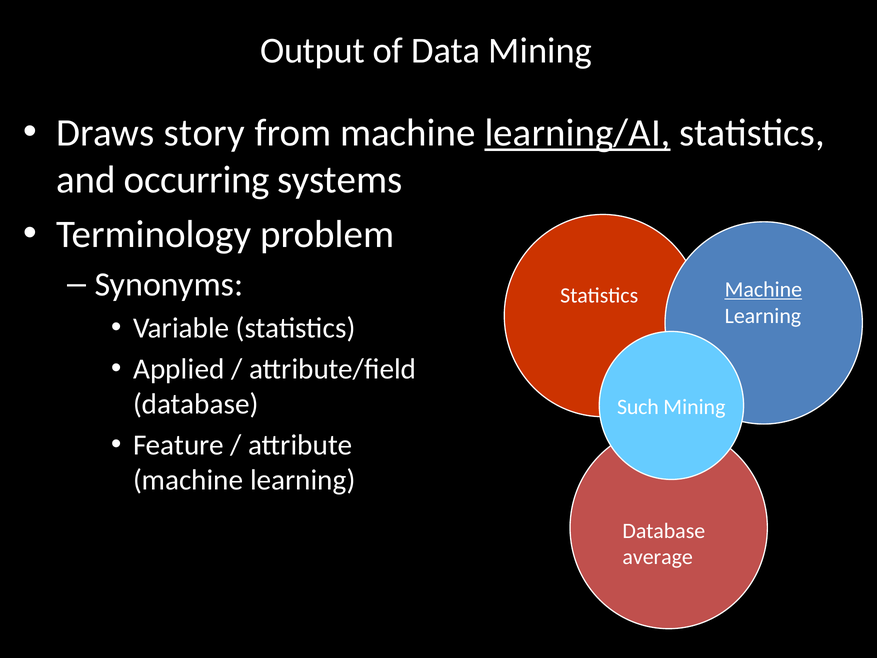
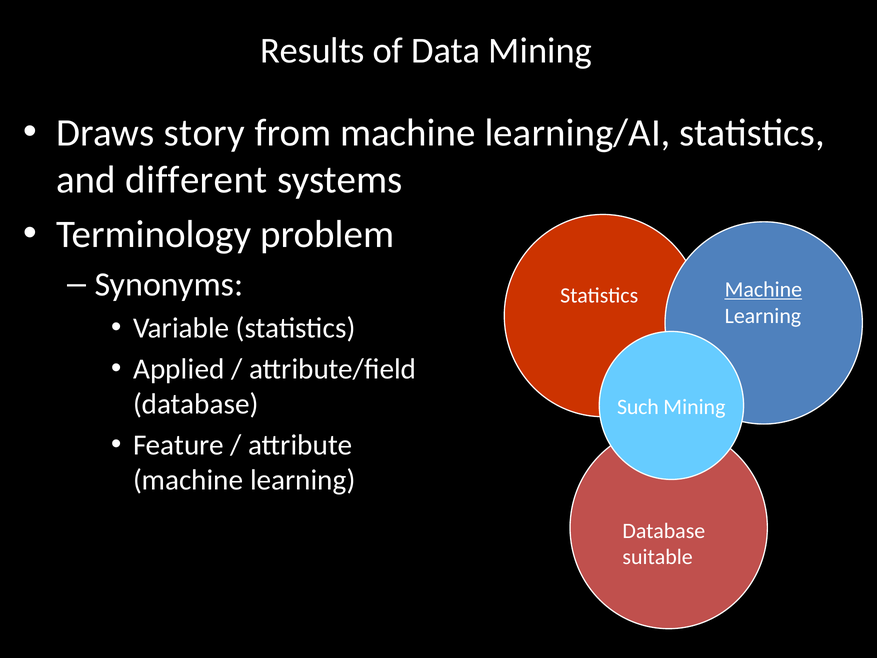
Output: Output -> Results (313, 51)
learning/AI underline: present -> none (578, 133)
occurring: occurring -> different (196, 180)
average: average -> suitable (658, 557)
